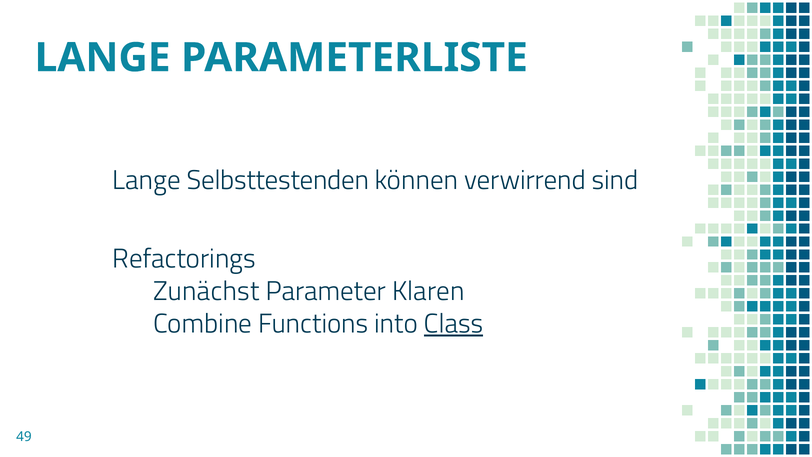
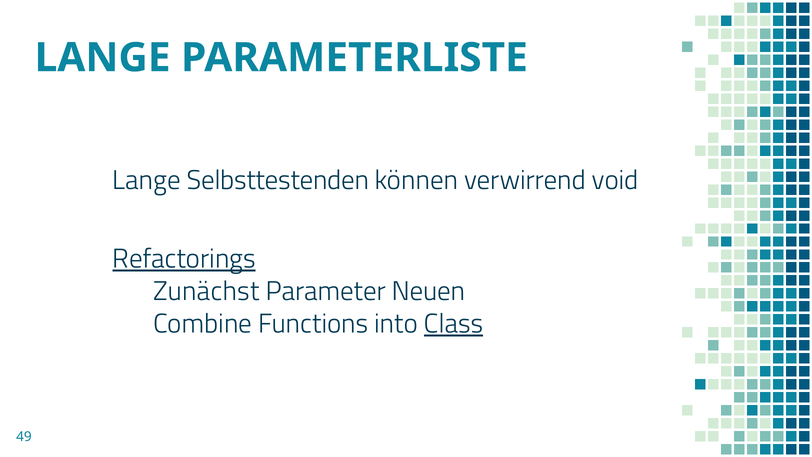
sind: sind -> void (615, 180)
Refactorings underline: none -> present (184, 259)
Klaren: Klaren -> Neuen (428, 291)
